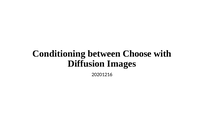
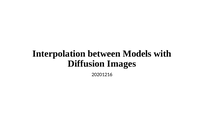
Conditioning: Conditioning -> Interpolation (59, 53)
Choose: Choose -> Models (137, 53)
